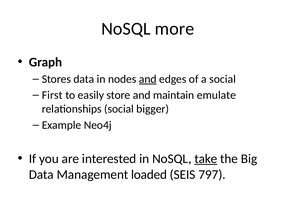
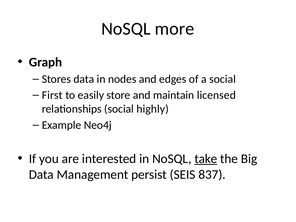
and underline: present -> none (148, 79)
emulate: emulate -> licensed (216, 95)
bigger: bigger -> highly (153, 109)
loaded: loaded -> persist (149, 175)
797: 797 -> 837 (212, 175)
